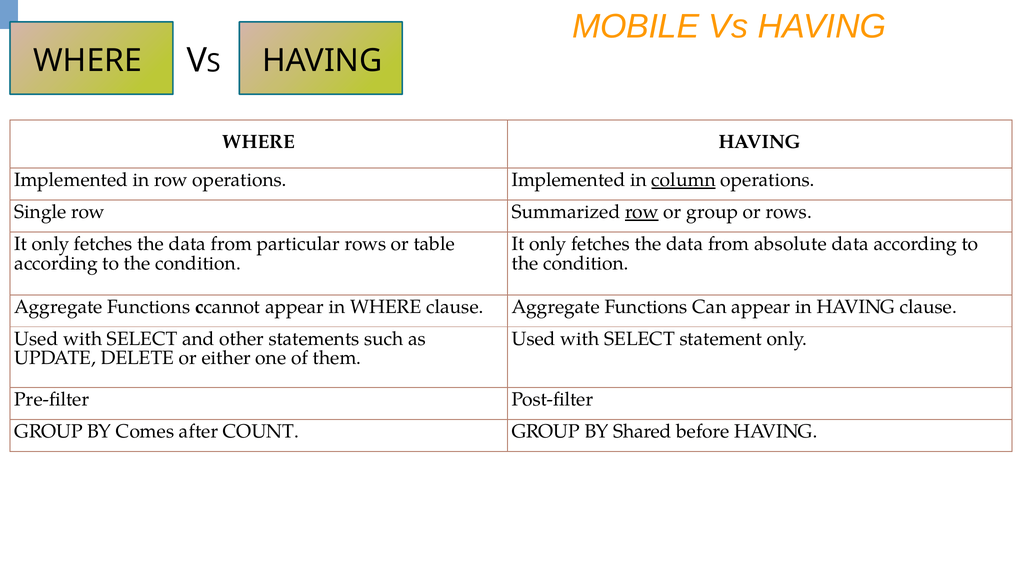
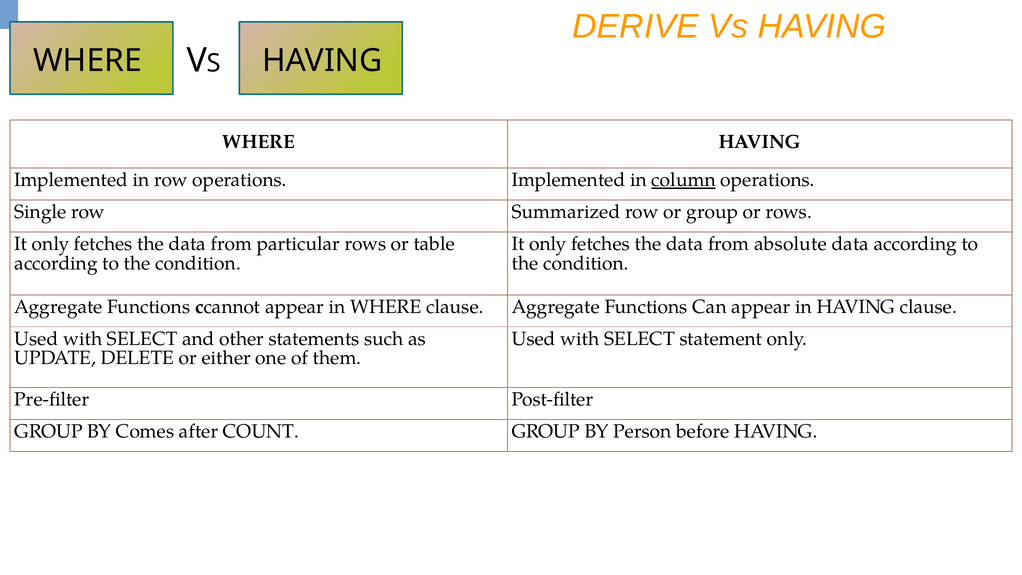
MOBILE: MOBILE -> DERIVE (636, 27)
row underline: present -> none (642, 212)
Shared: Shared -> Person (642, 432)
